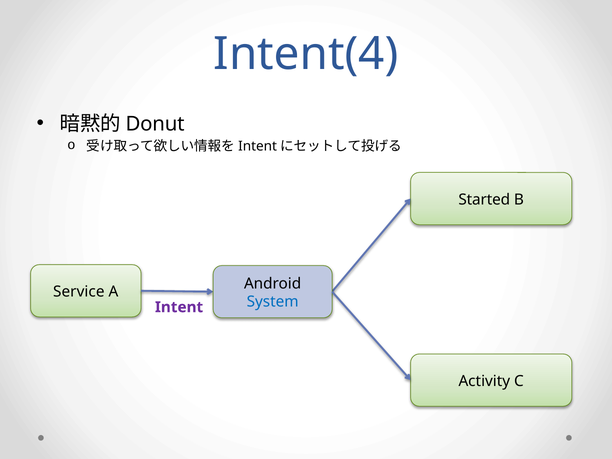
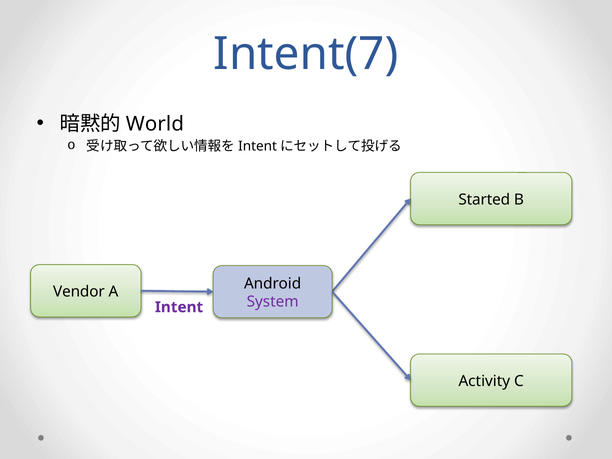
Intent(4: Intent(4 -> Intent(7 (306, 54)
Donut: Donut -> World (155, 124)
Service: Service -> Vendor (79, 292)
System colour: blue -> purple (273, 302)
